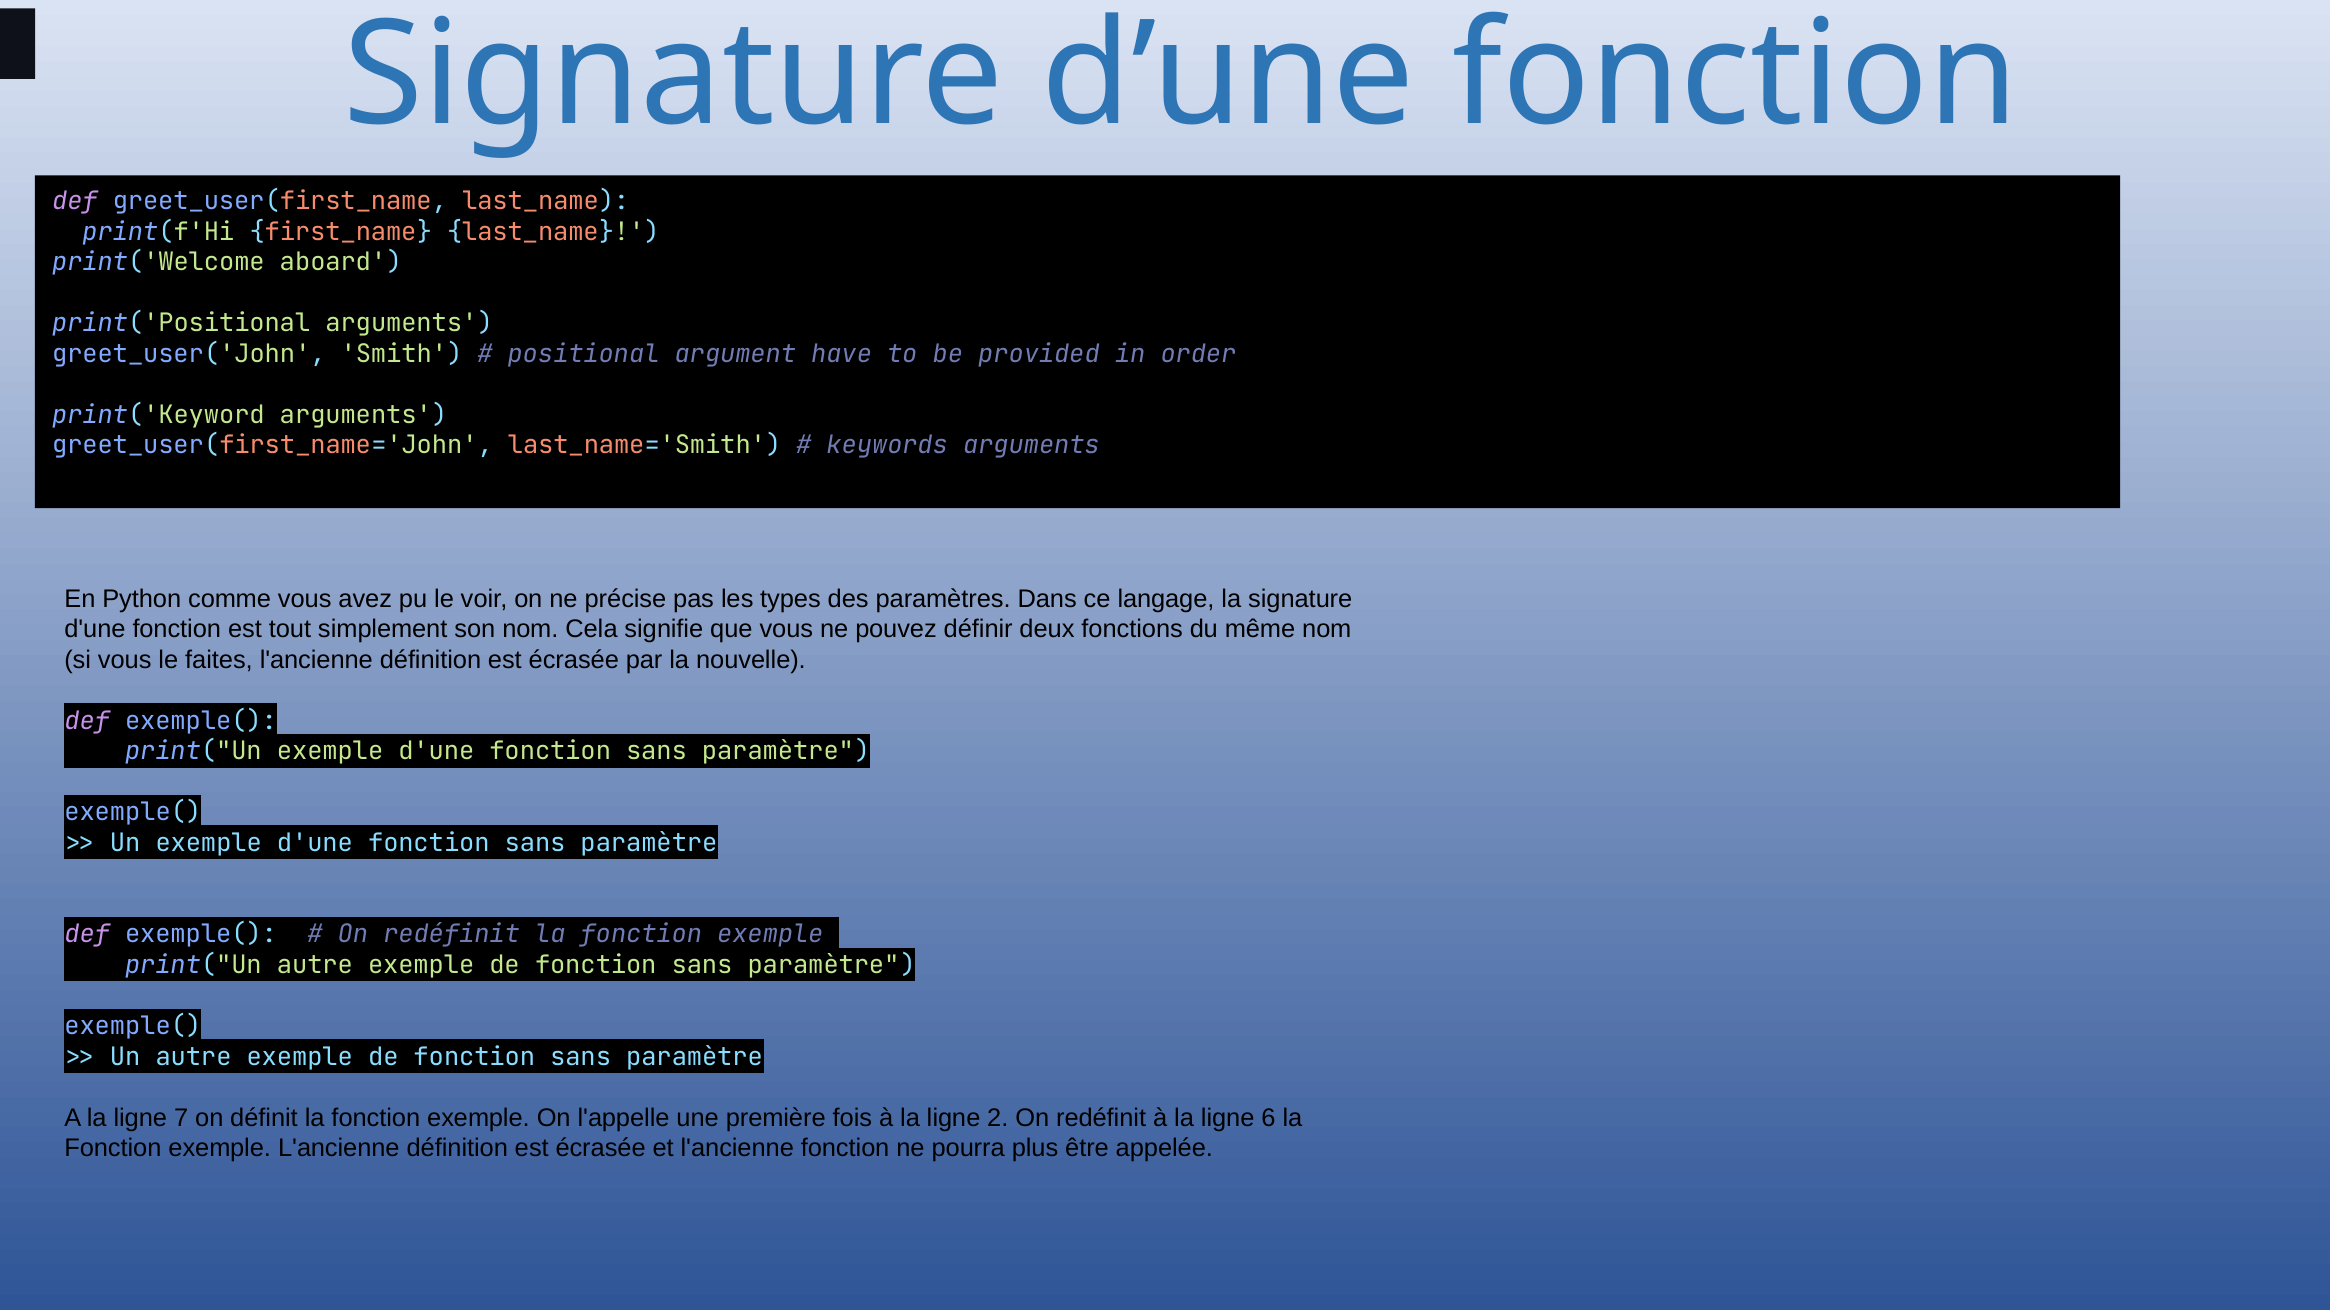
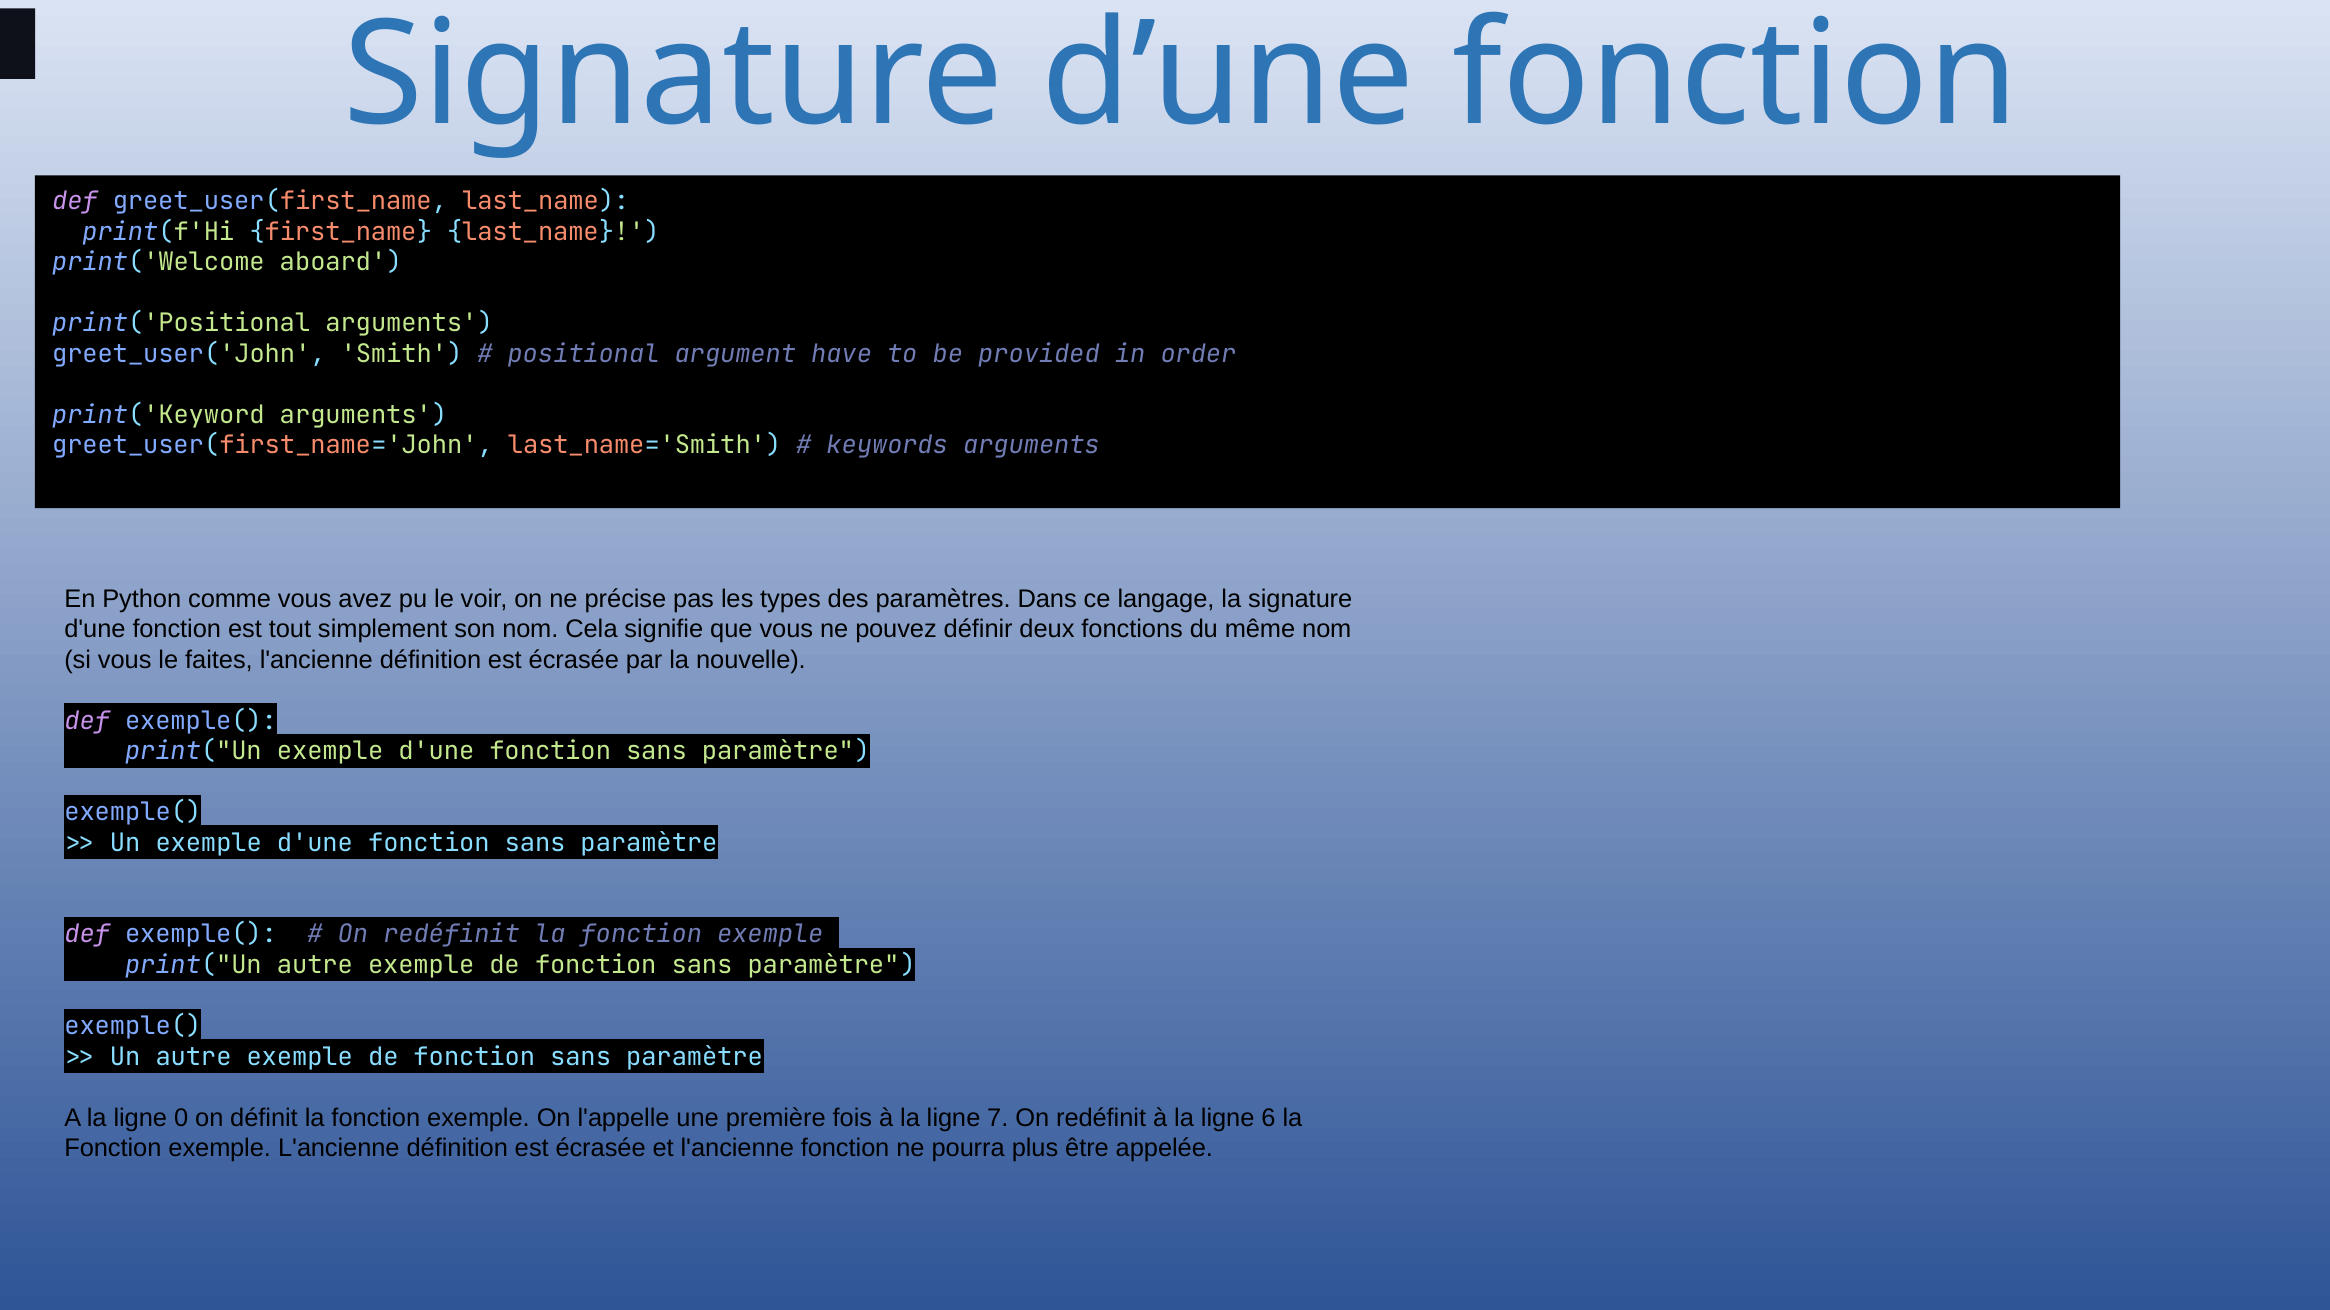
7: 7 -> 0 (181, 1118)
2: 2 -> 7 (998, 1118)
